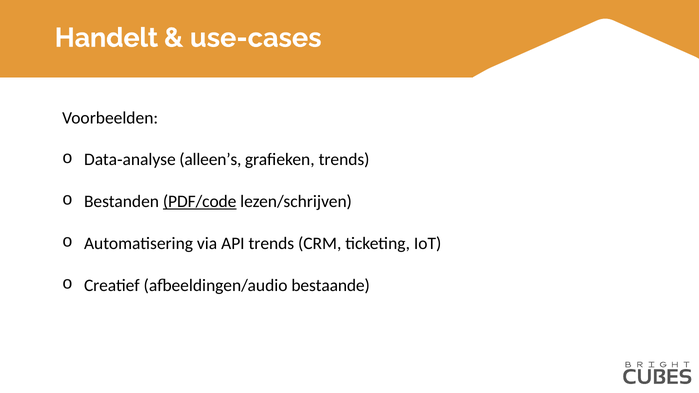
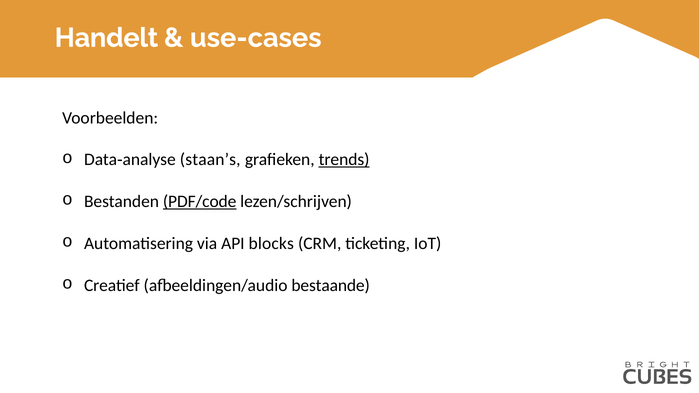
alleen’s: alleen’s -> staan’s (210, 160)
trends underline: none -> present (344, 160)
API trends: trends -> blocks (271, 244)
